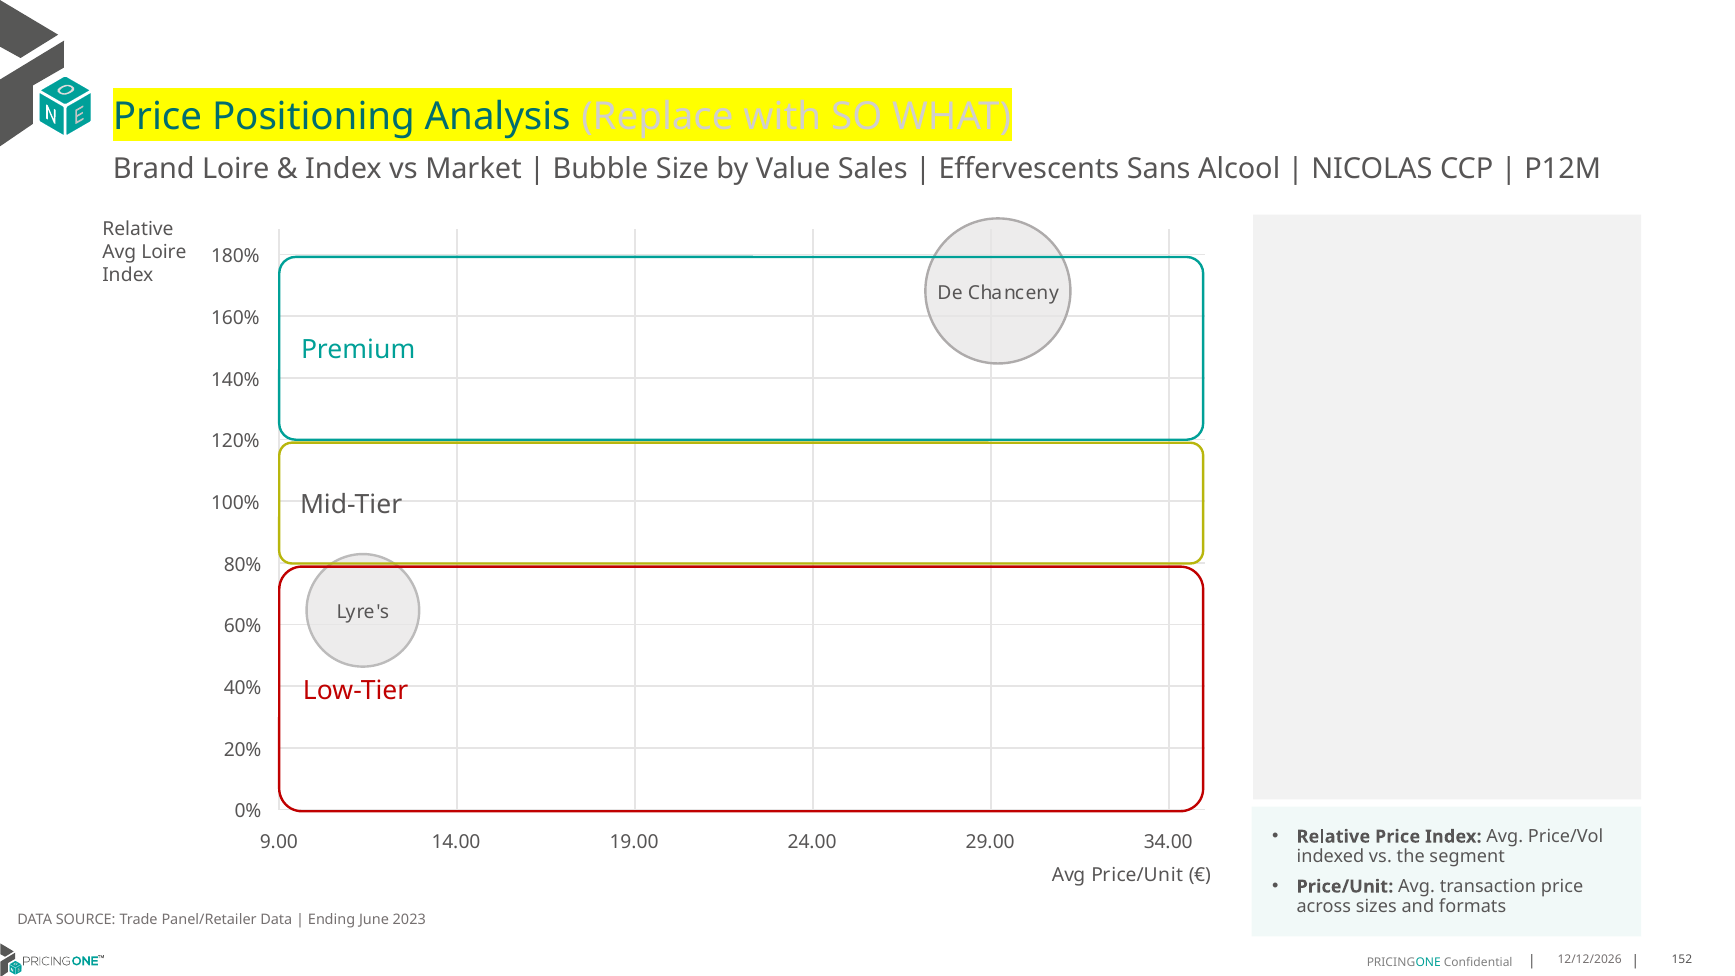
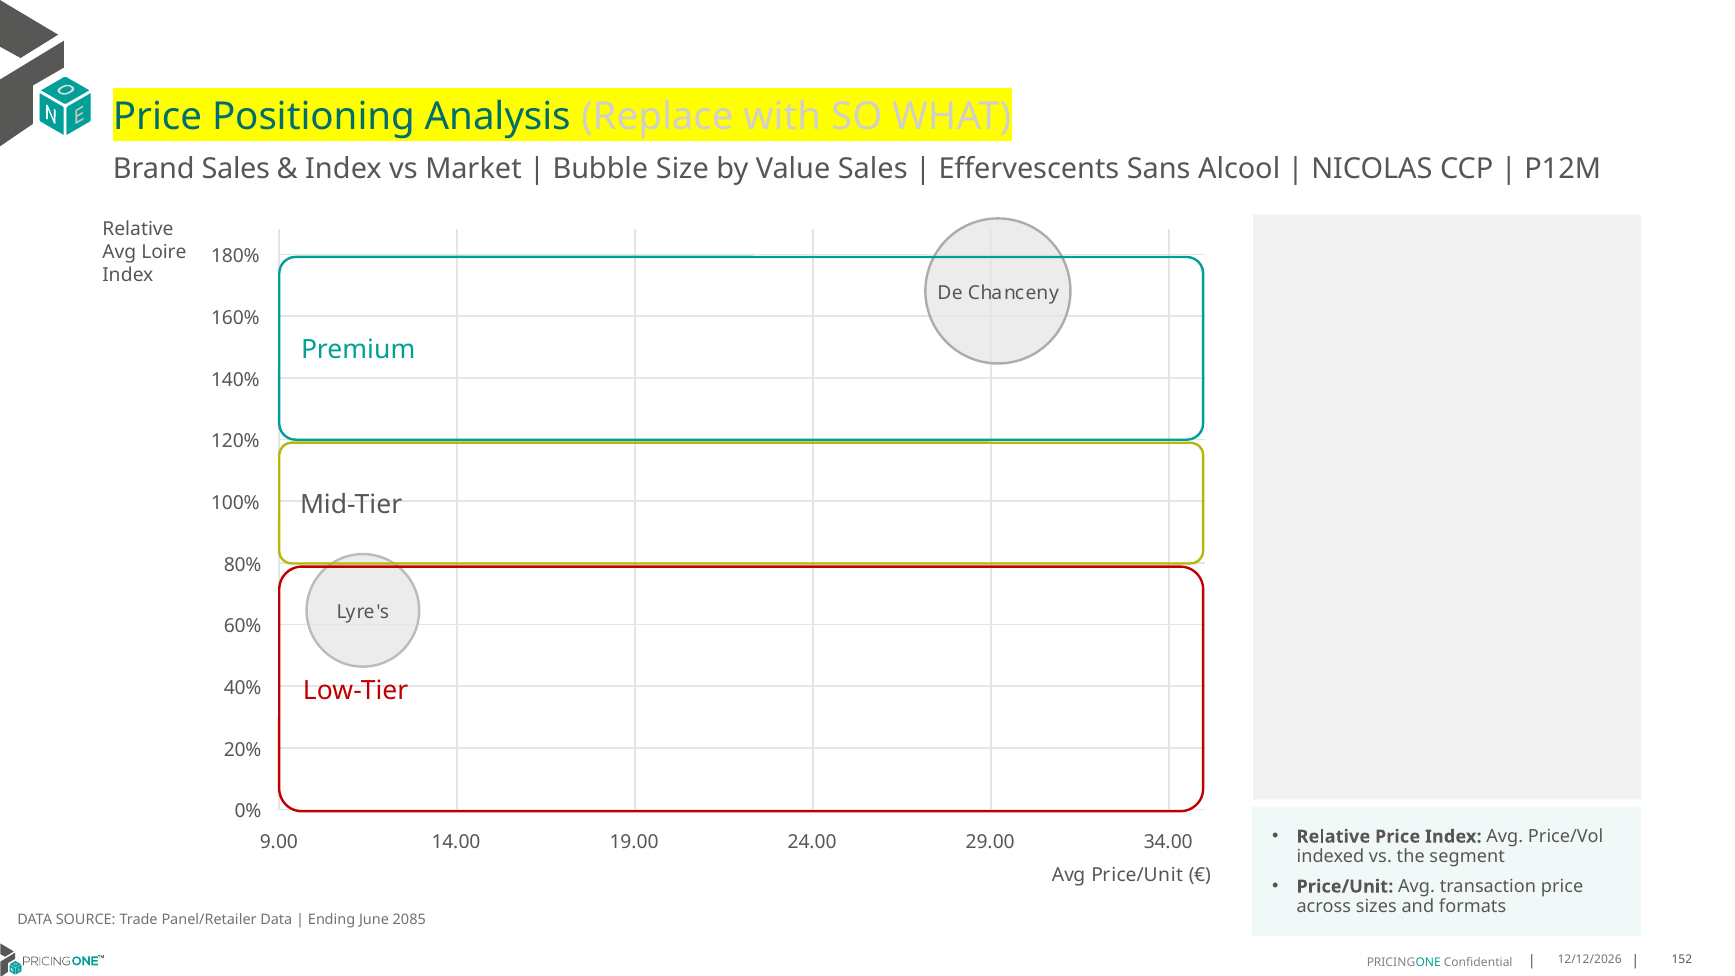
Brand Loire: Loire -> Sales (236, 169)
2023: 2023 -> 2085 (409, 919)
